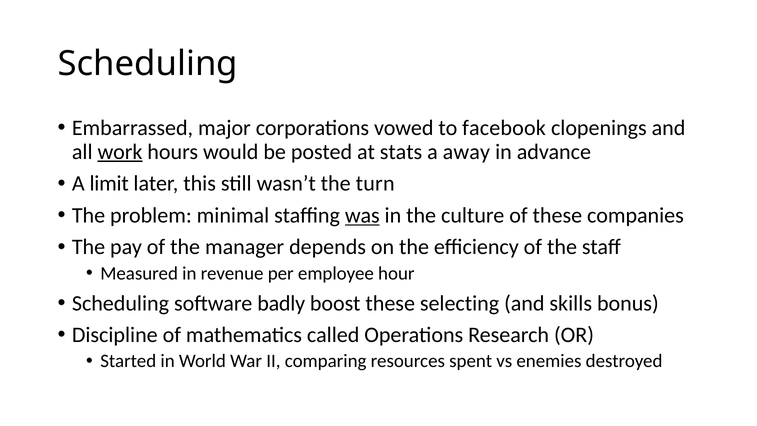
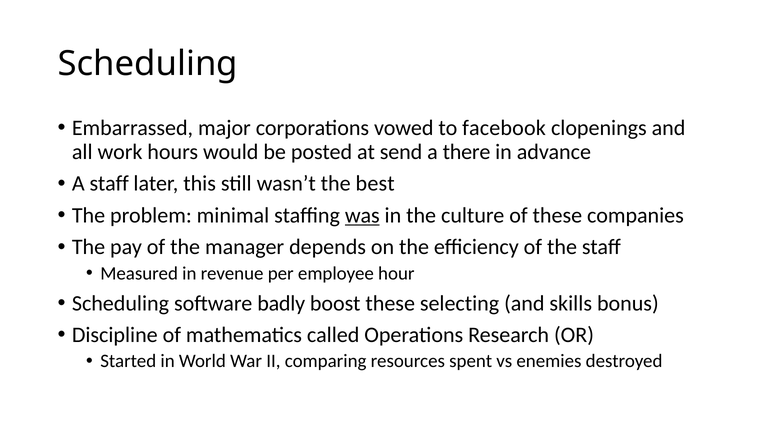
work underline: present -> none (120, 152)
stats: stats -> send (401, 152)
away: away -> there (467, 152)
A limit: limit -> staff (109, 184)
turn: turn -> best (375, 184)
